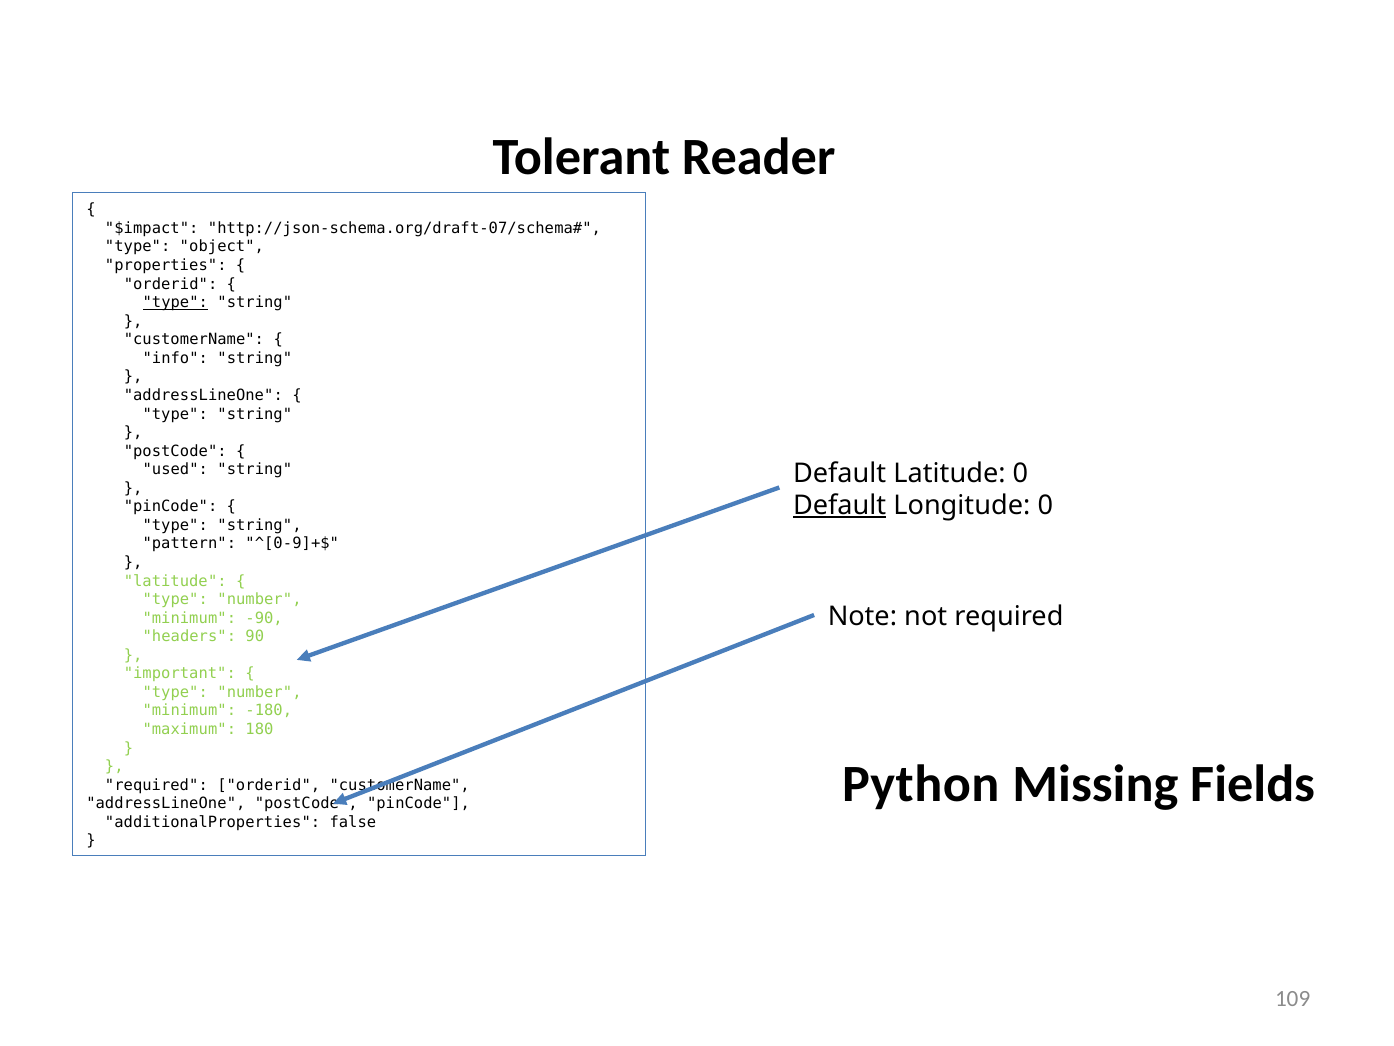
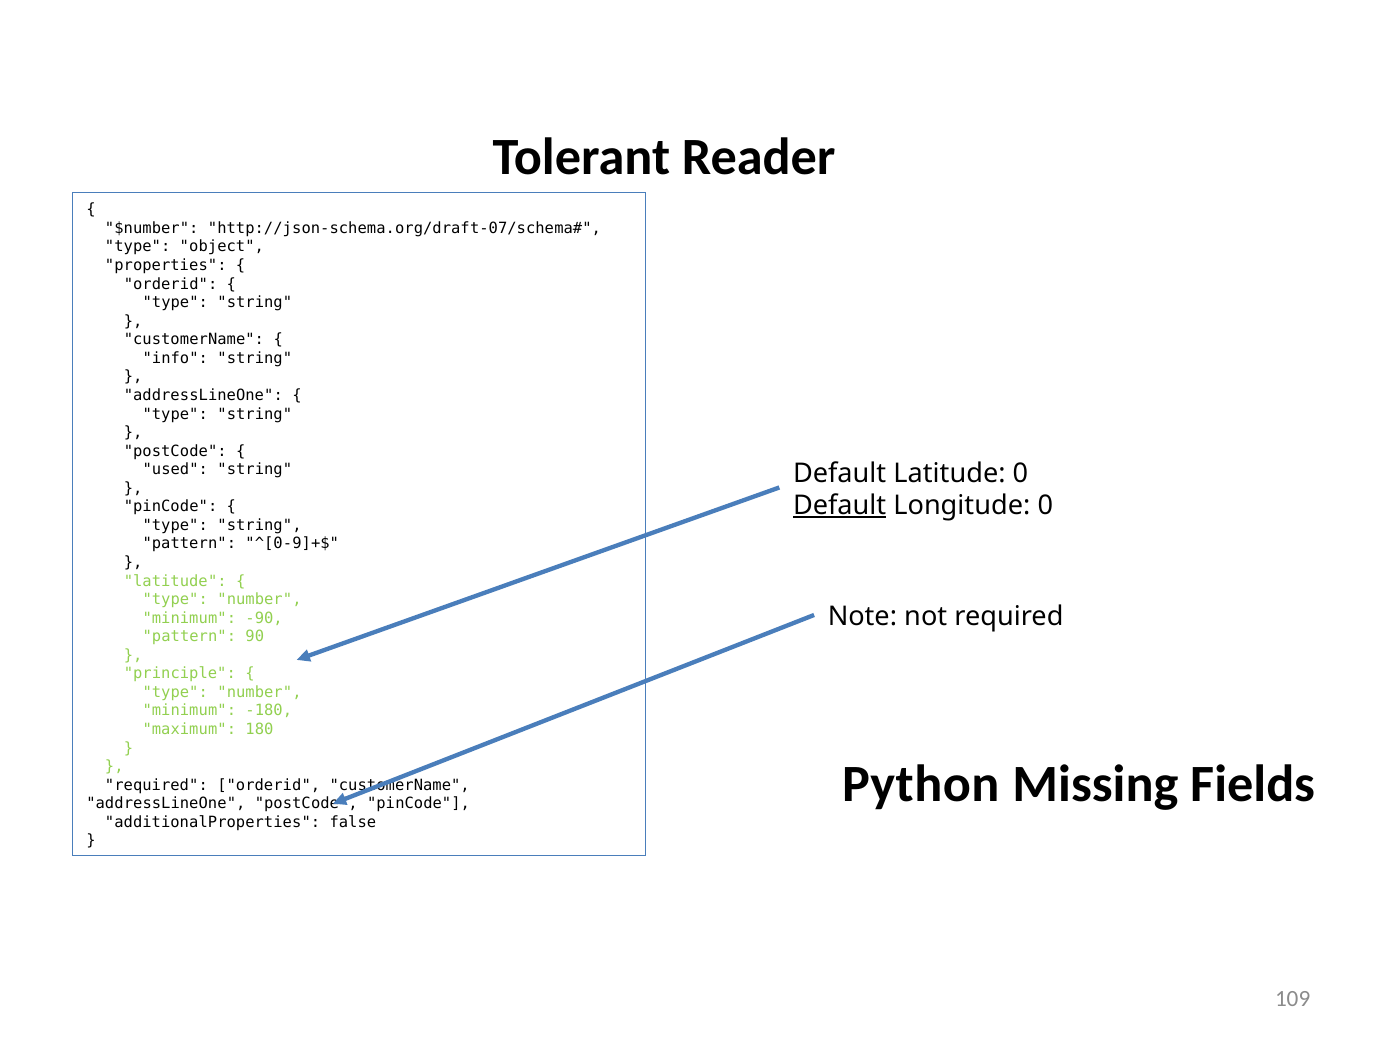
$impact: $impact -> $number (152, 228)
type underline: present -> none (175, 302)
headers: headers -> pattern (189, 636)
important: important -> principle (180, 673)
